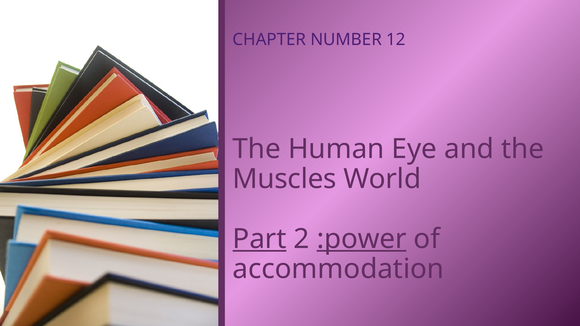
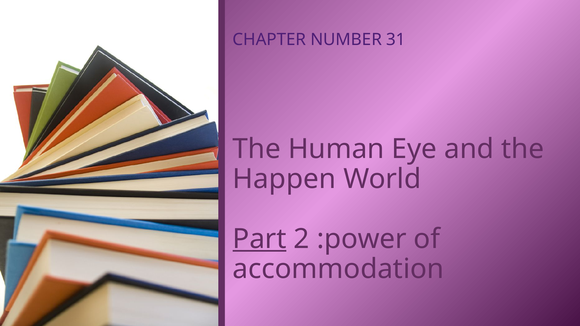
12: 12 -> 31 (396, 40)
Muscles: Muscles -> Happen (284, 179)
:power underline: present -> none (362, 239)
